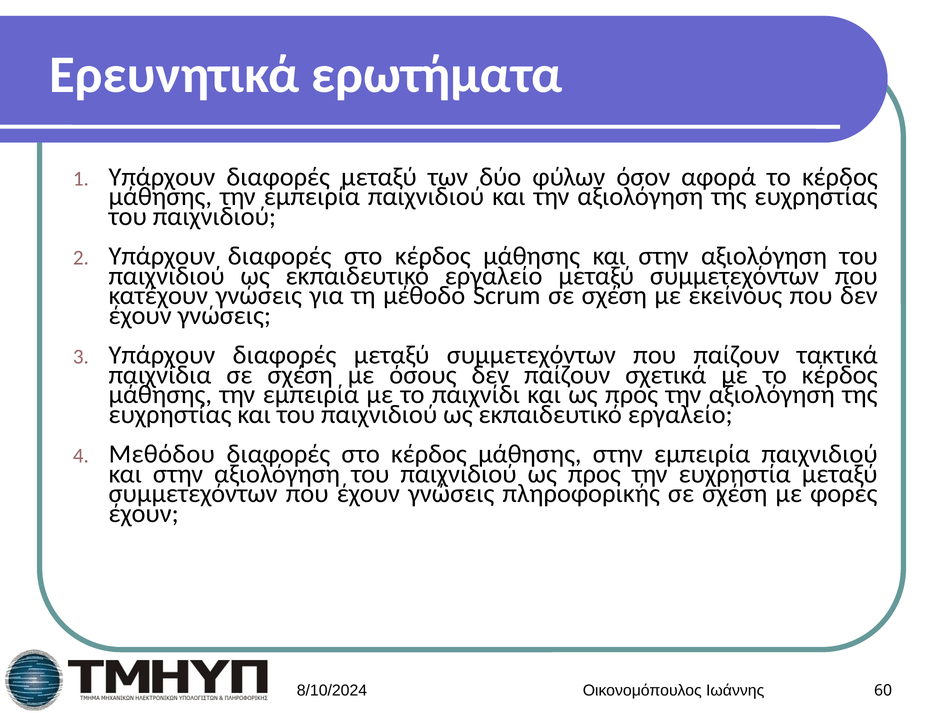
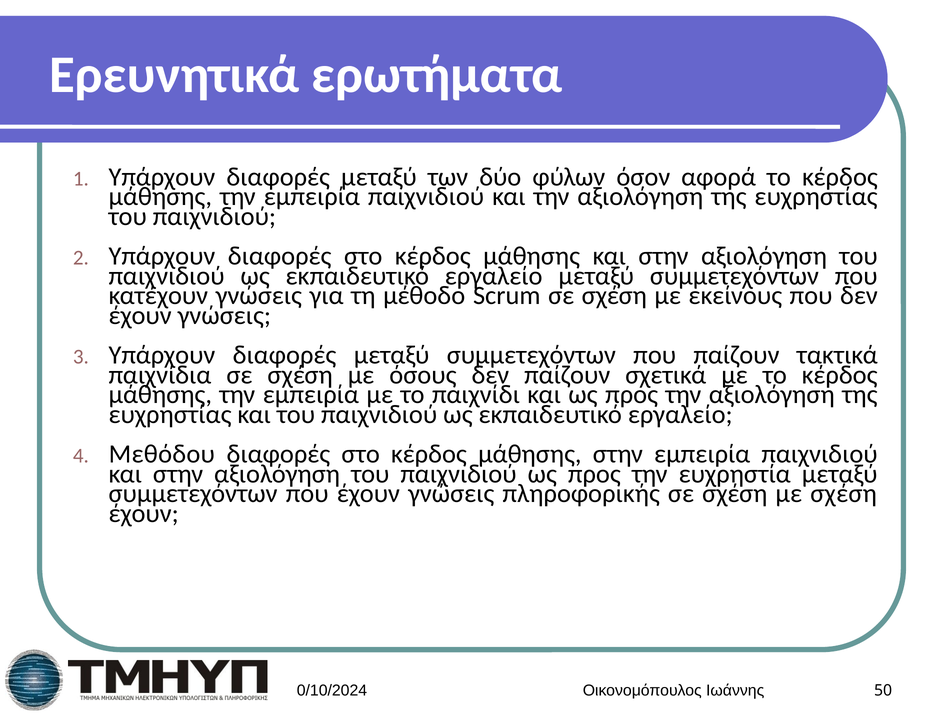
με φορές: φορές -> σχέση (844, 494)
8/10/2024: 8/10/2024 -> 0/10/2024 (332, 691)
60: 60 -> 50 (883, 691)
